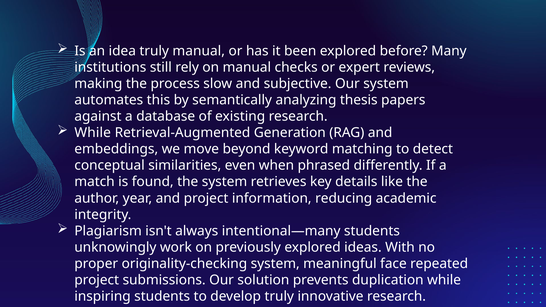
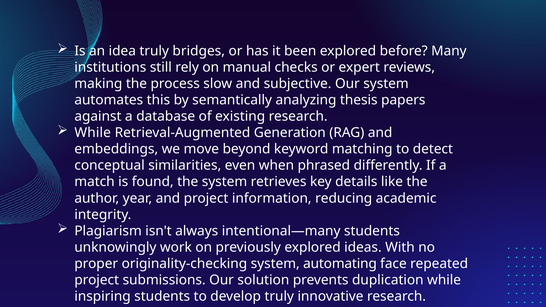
truly manual: manual -> bridges (199, 51)
meaningful: meaningful -> automating (340, 264)
